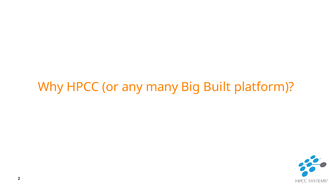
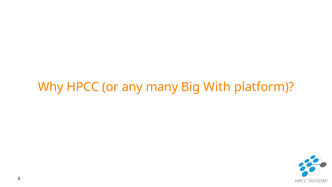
Built: Built -> With (217, 87)
